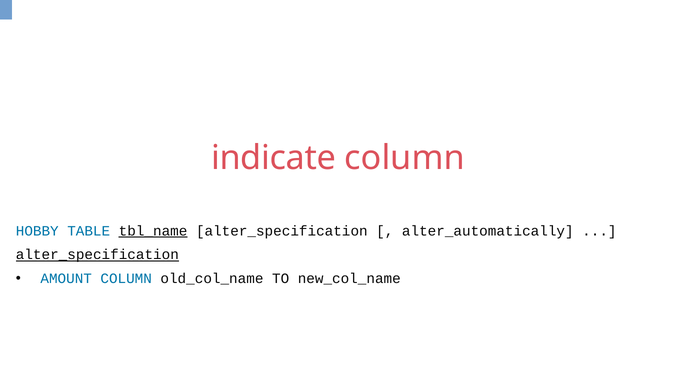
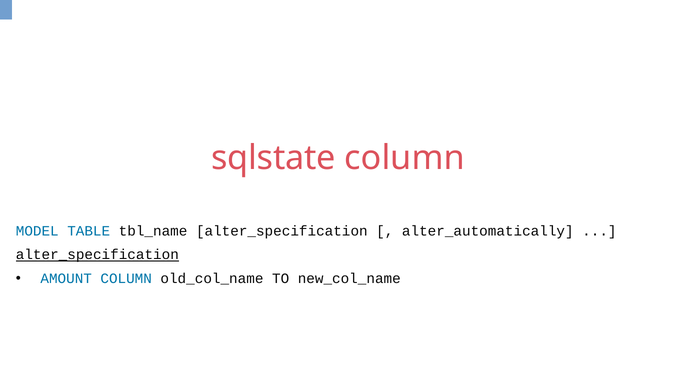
indicate: indicate -> sqlstate (273, 158)
HOBBY: HOBBY -> MODEL (37, 231)
tbl_name underline: present -> none (153, 231)
